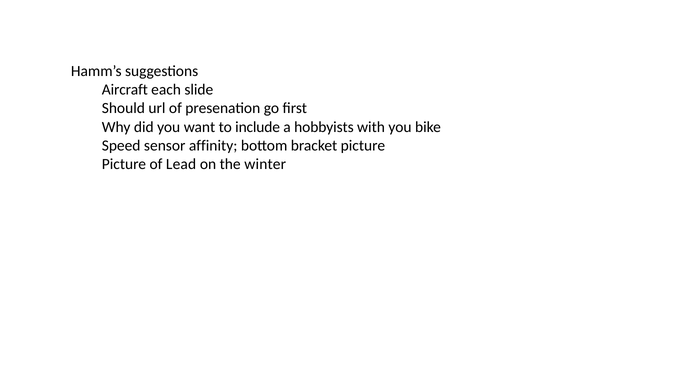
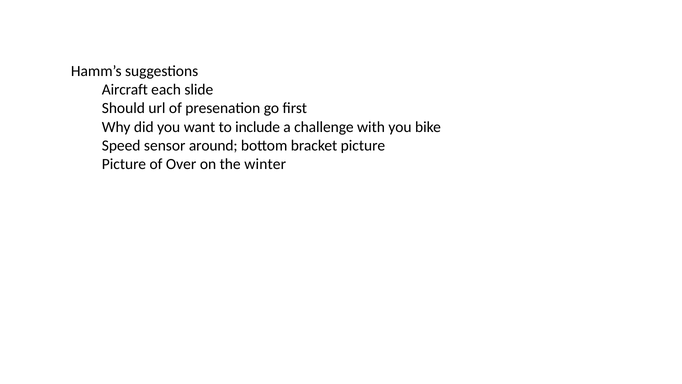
hobbyists: hobbyists -> challenge (324, 127)
affinity: affinity -> around (213, 145)
Lead: Lead -> Over (181, 164)
